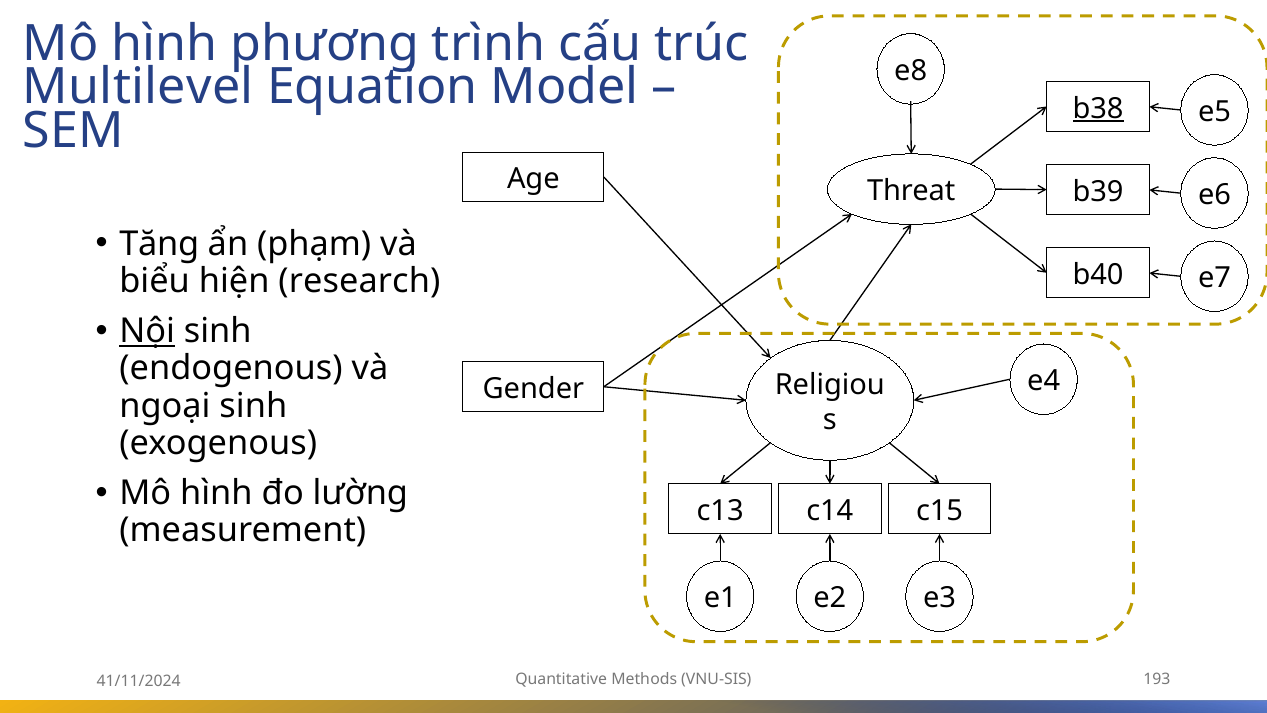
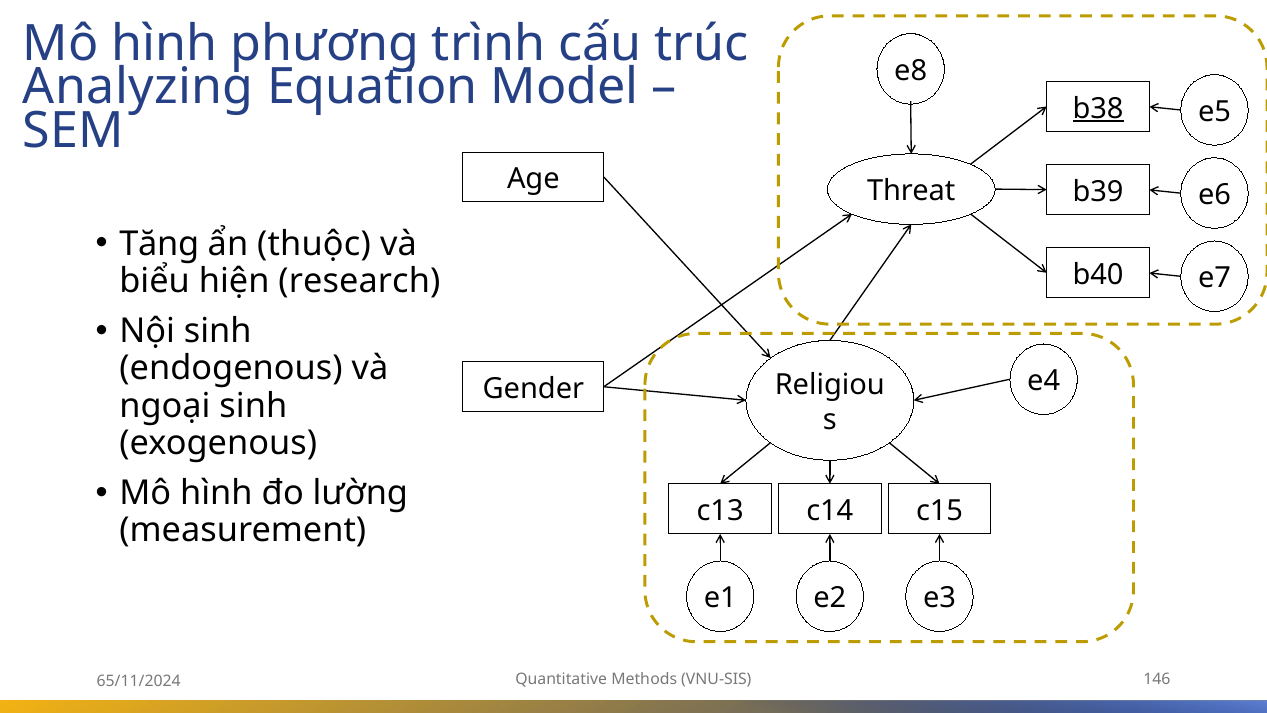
Multilevel: Multilevel -> Analyzing (138, 87)
phạm: phạm -> thuộc (314, 244)
Nội underline: present -> none (147, 331)
193: 193 -> 146 (1157, 679)
41/11/2024: 41/11/2024 -> 65/11/2024 (139, 681)
